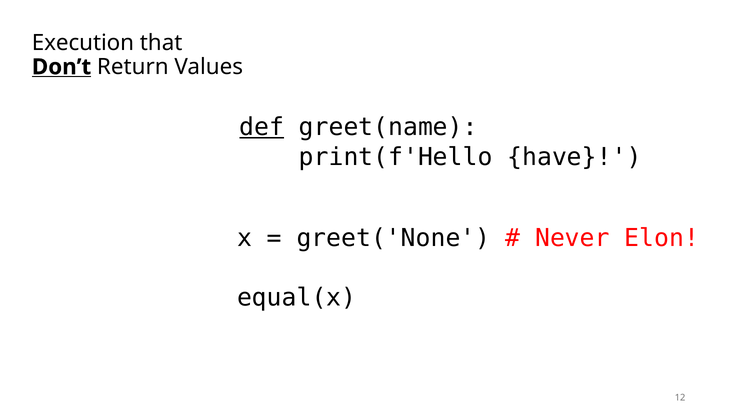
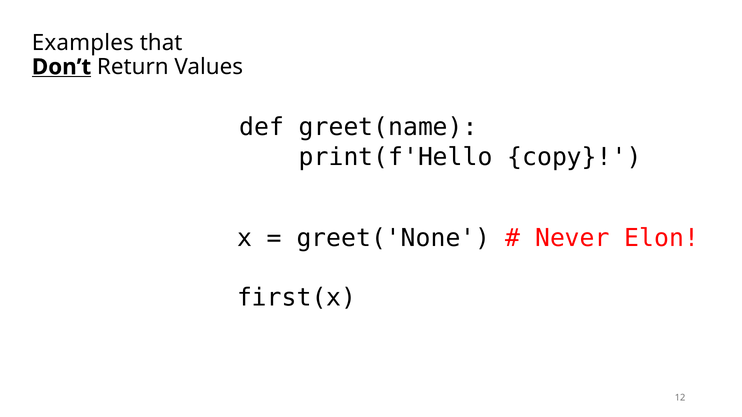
Execution: Execution -> Examples (83, 43)
def underline: present -> none (262, 127)
have: have -> copy (574, 157)
equal(x: equal(x -> first(x (297, 298)
